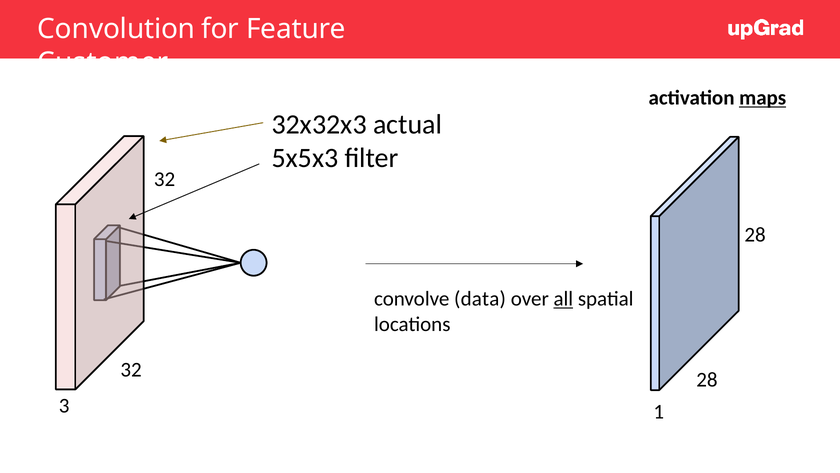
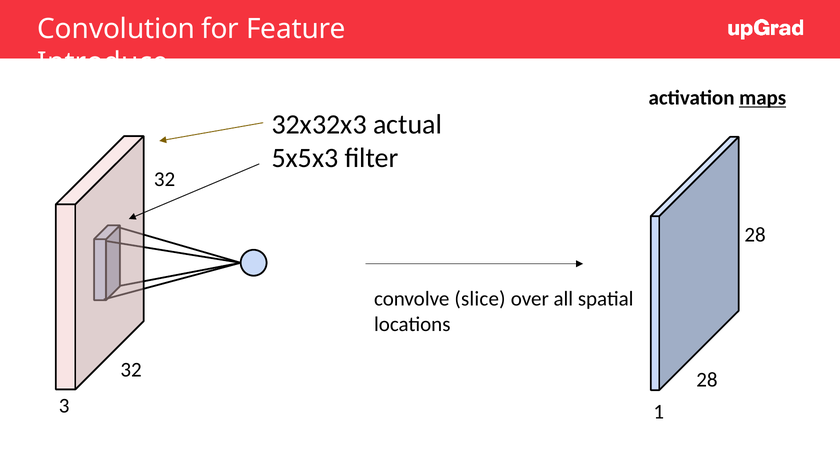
Customer: Customer -> Introduce (103, 62)
data: data -> slice (480, 299)
all underline: present -> none (563, 299)
